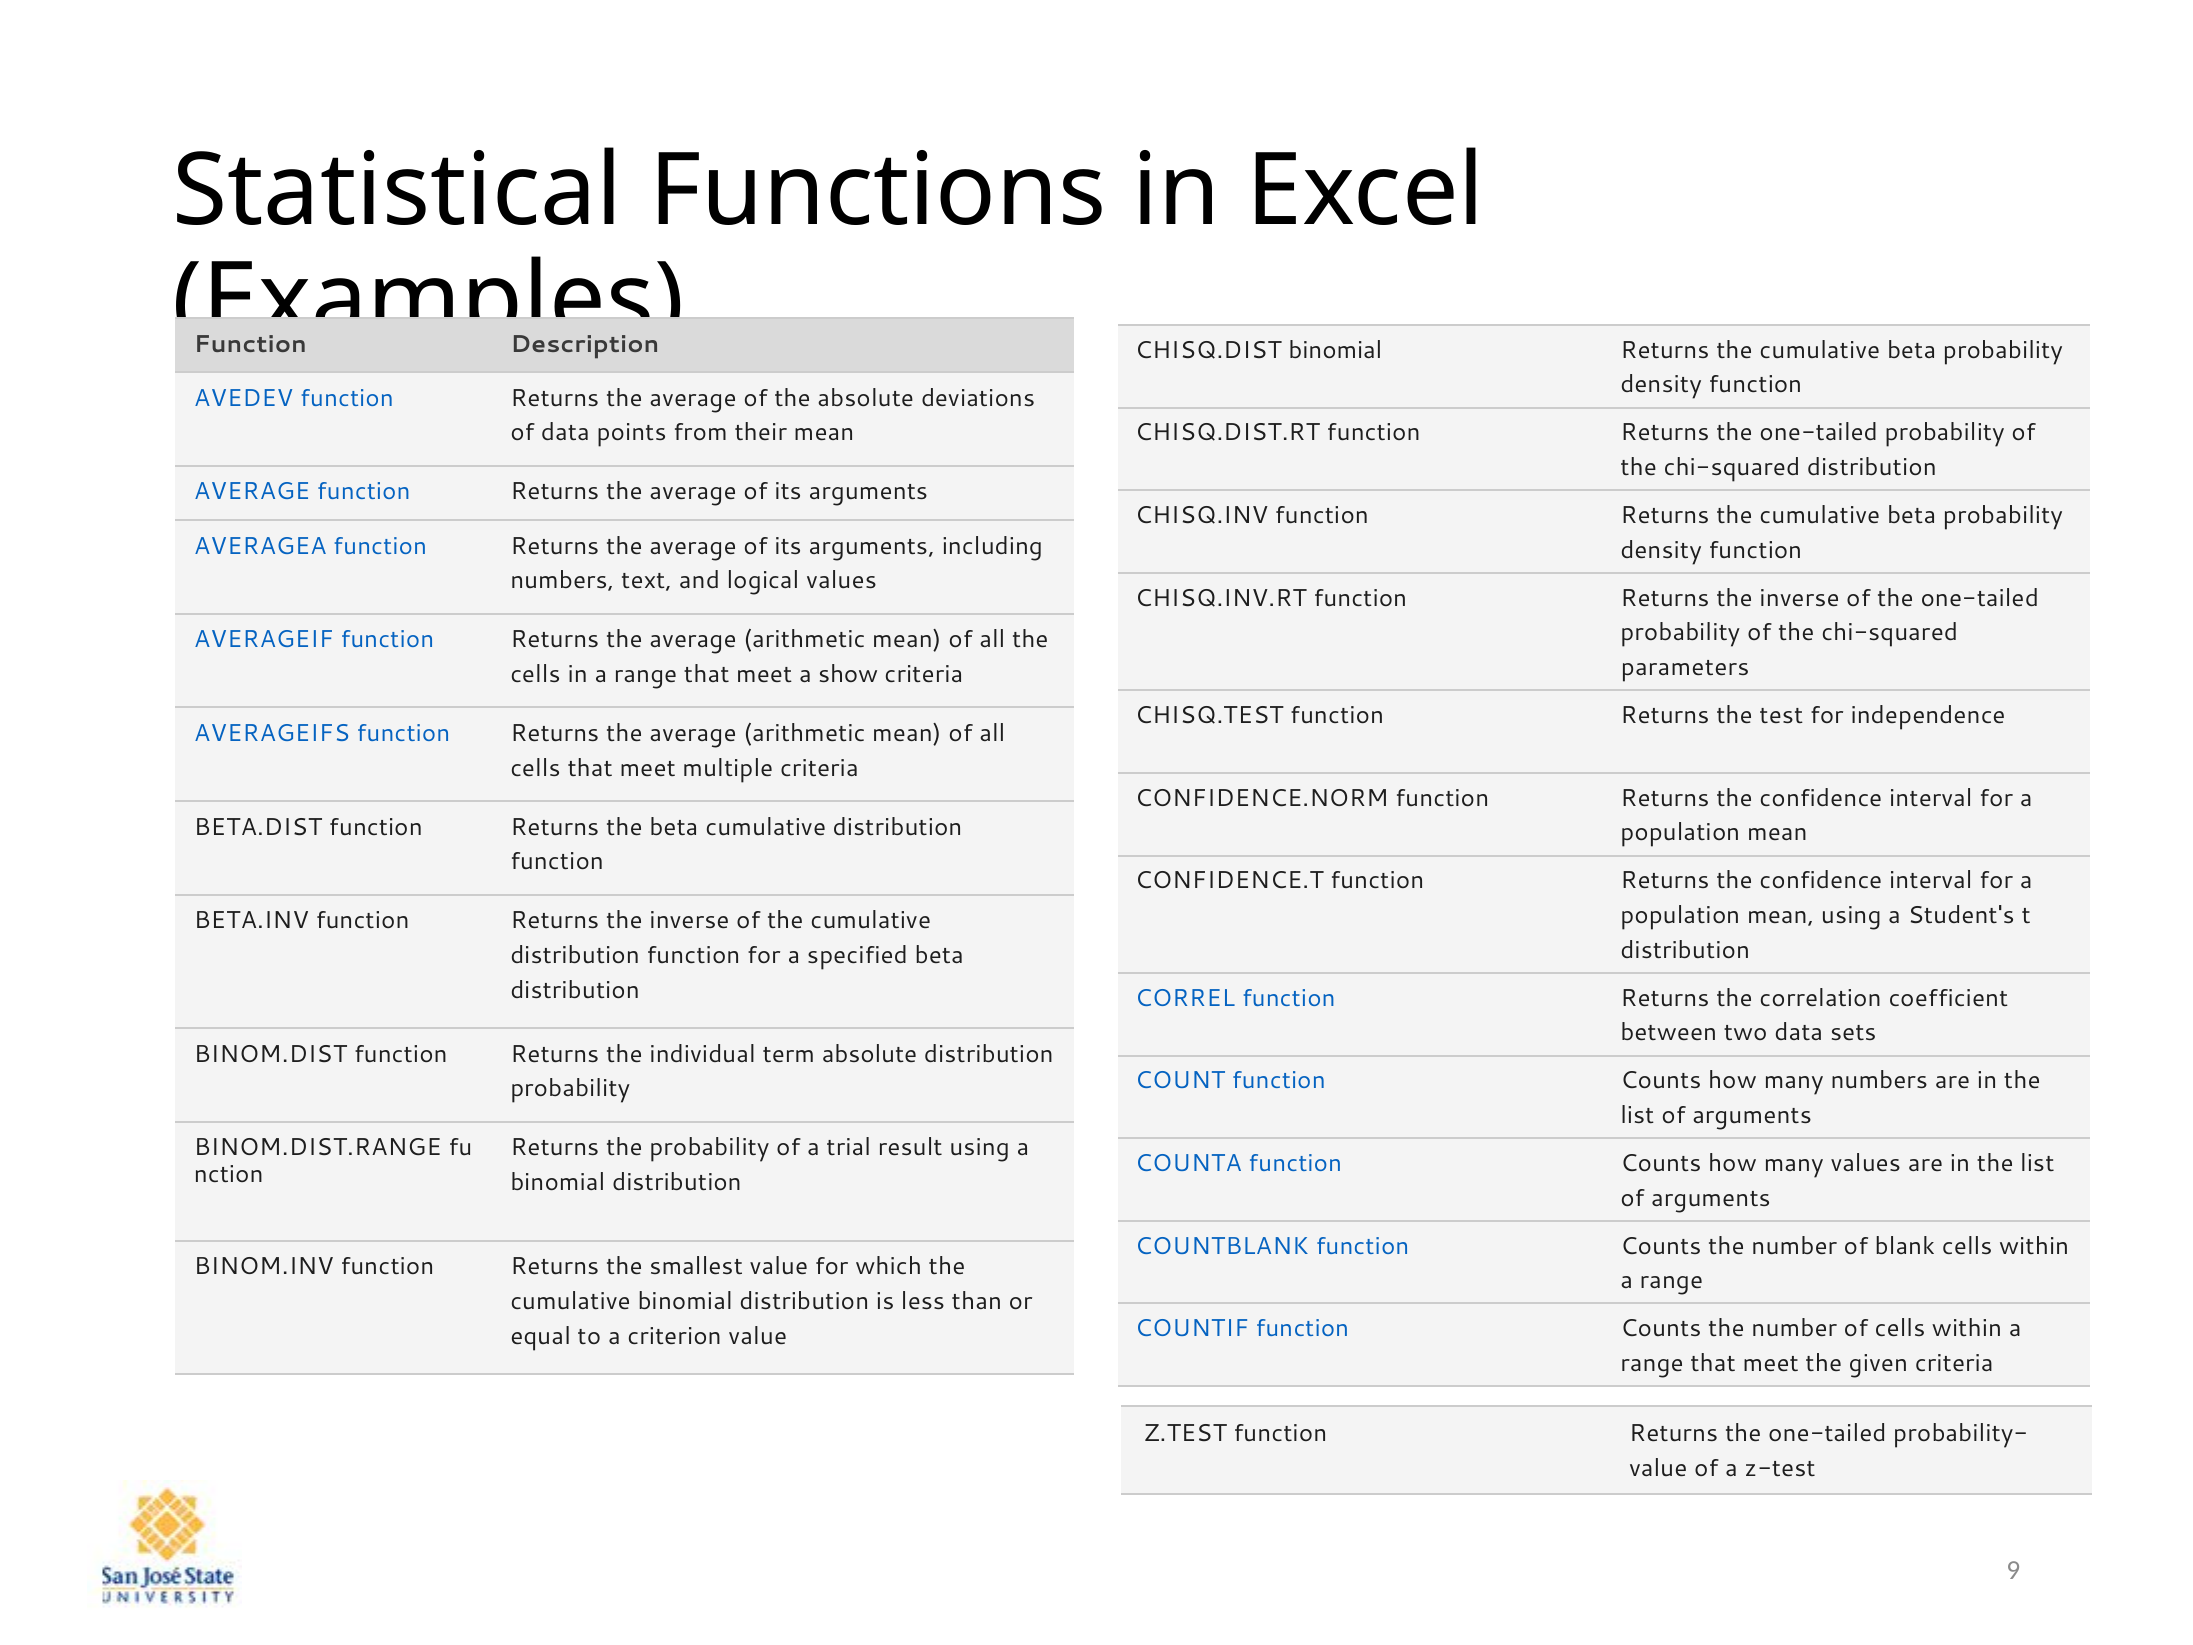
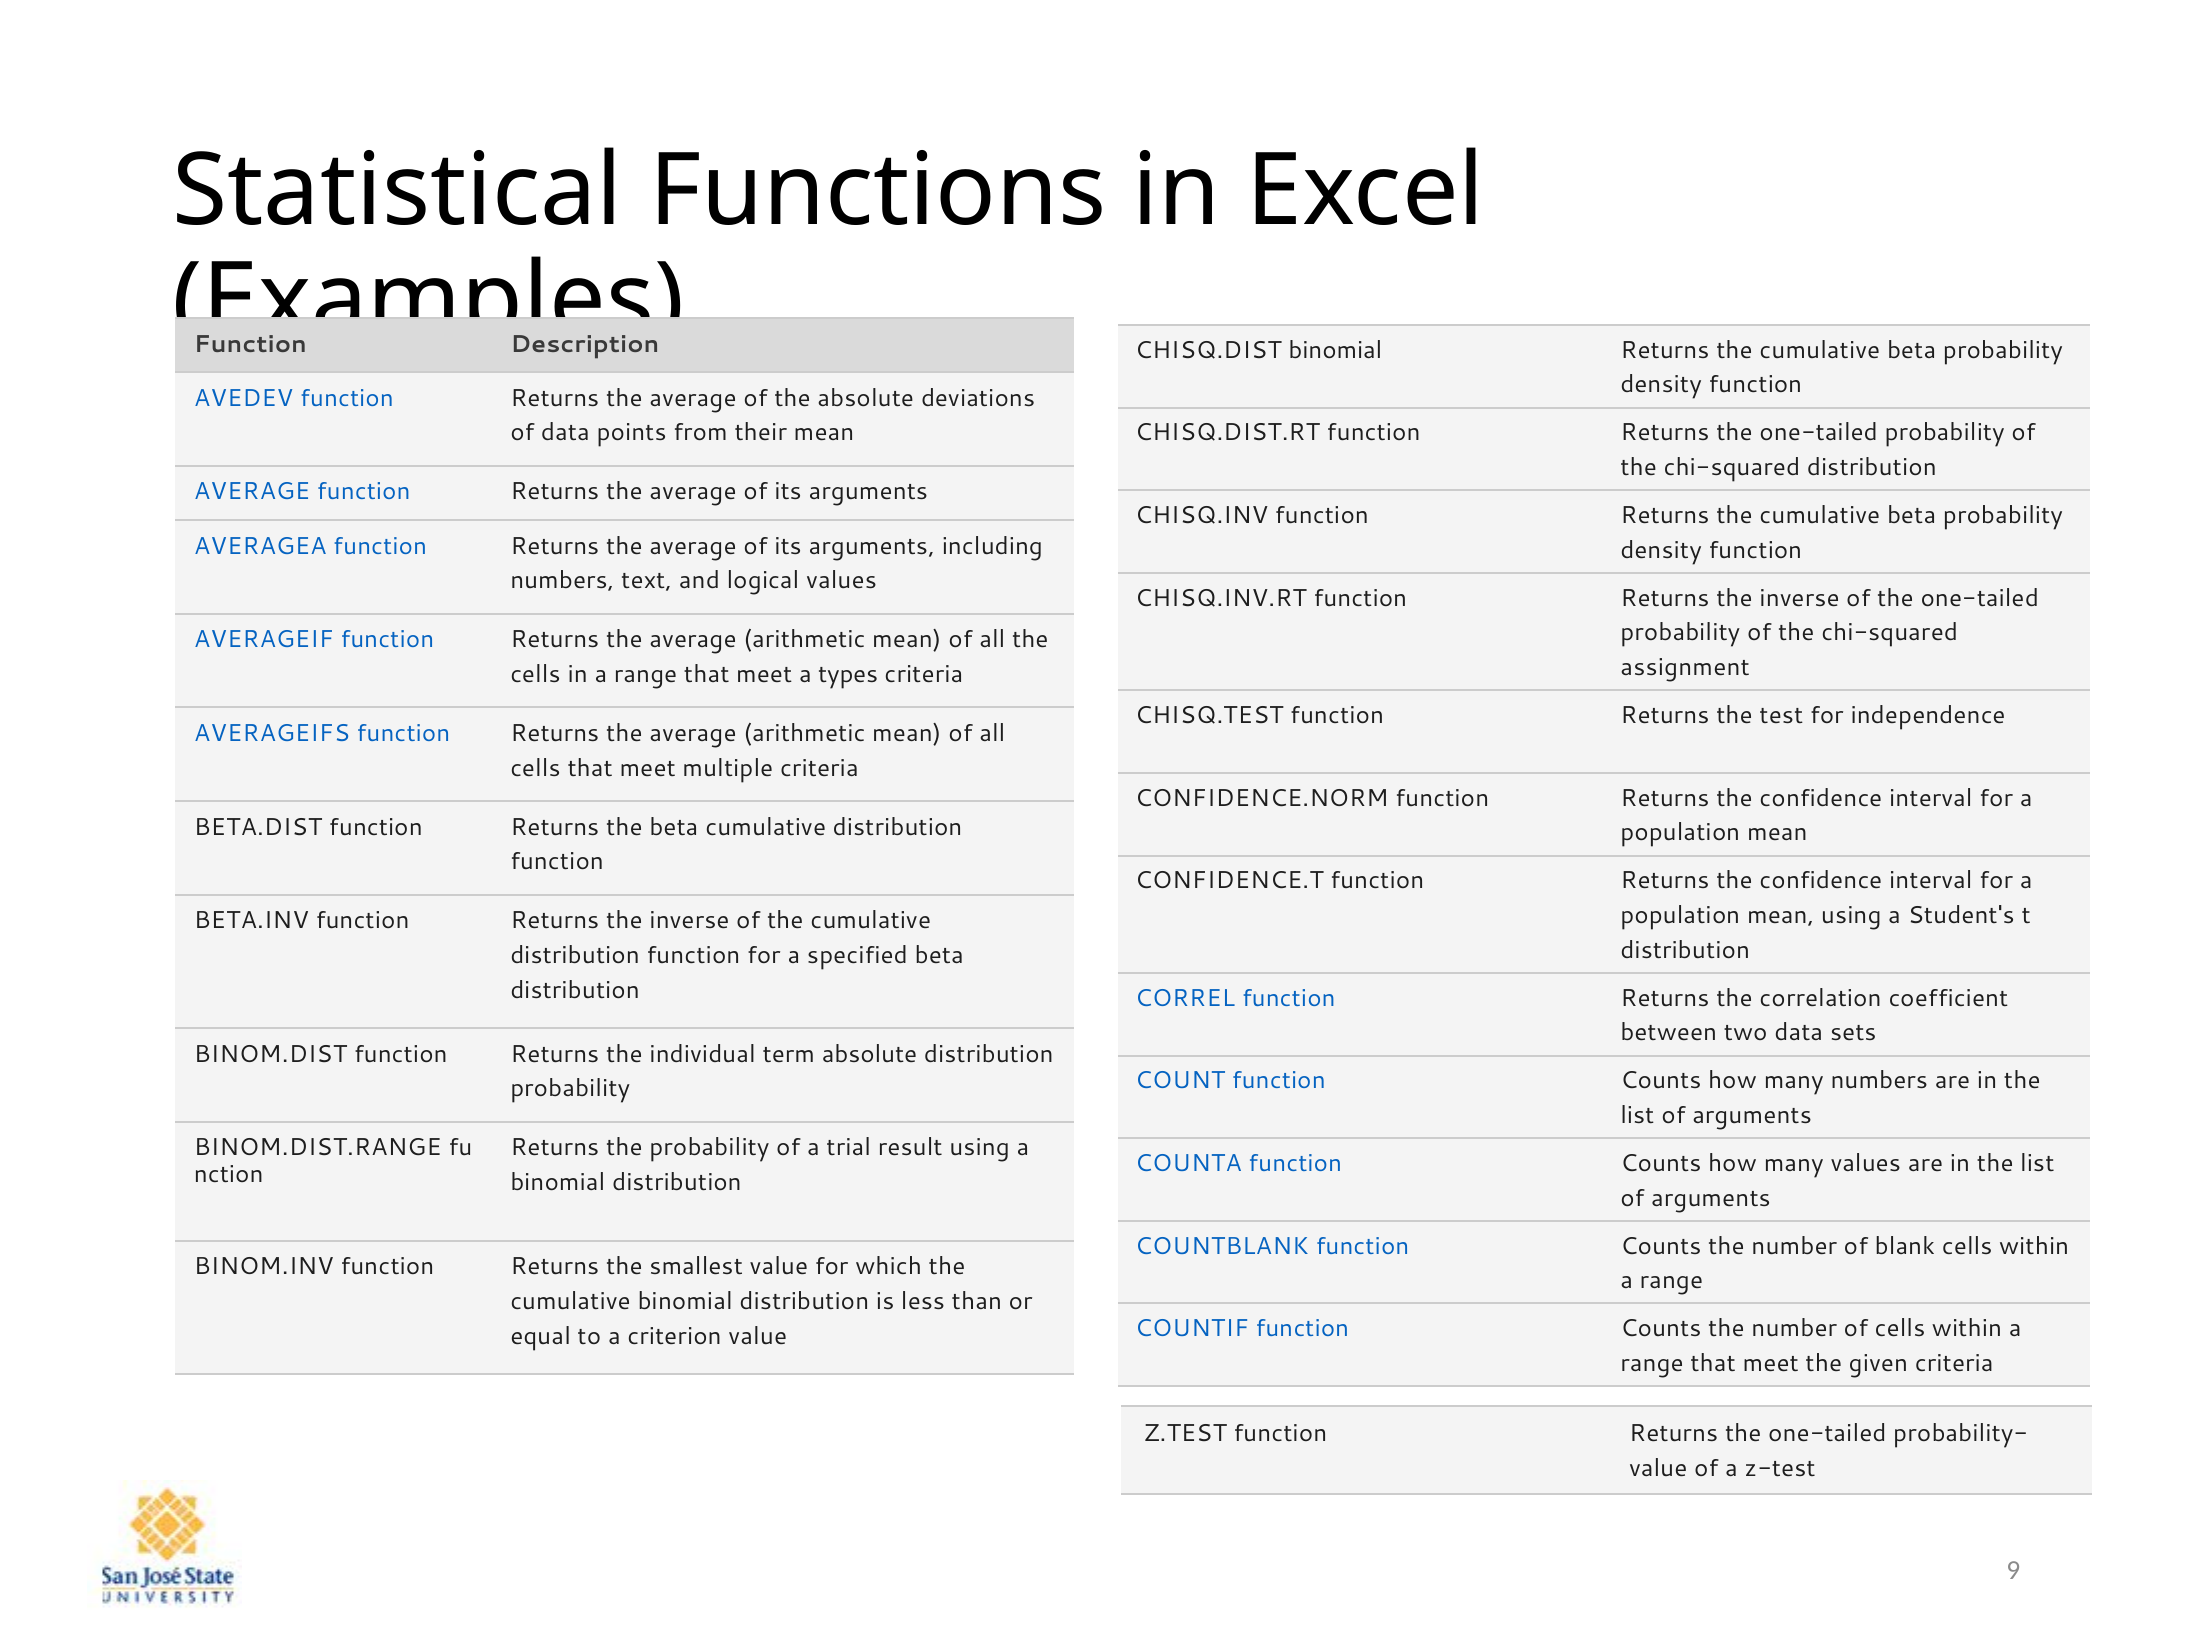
parameters: parameters -> assignment (1685, 667)
show: show -> types (848, 674)
